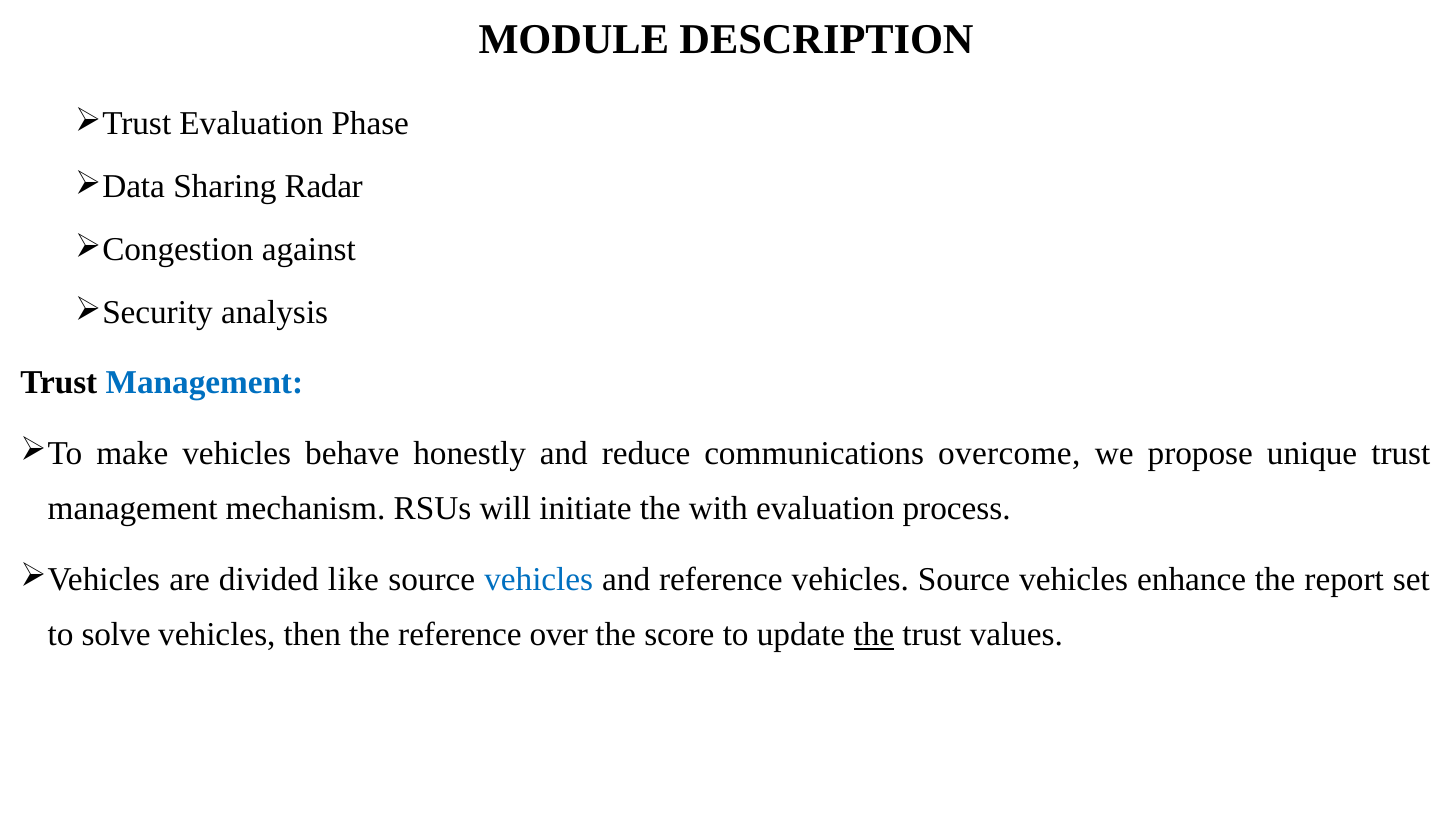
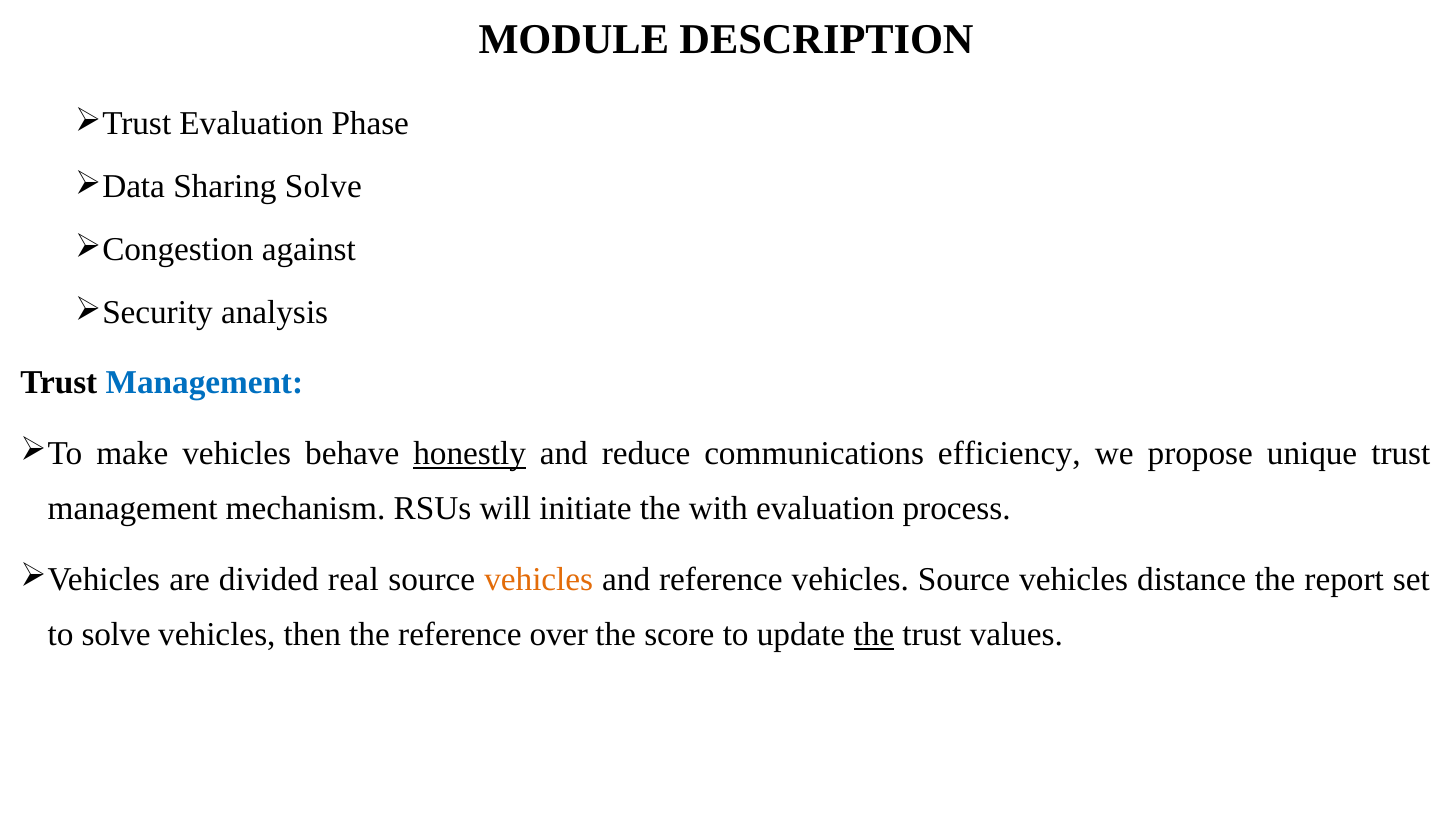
Sharing Radar: Radar -> Solve (323, 187)
honestly underline: none -> present (470, 453)
overcome: overcome -> efficiency (1009, 453)
like: like -> real (353, 579)
vehicles colour: blue -> orange (539, 579)
enhance: enhance -> distance (1192, 579)
